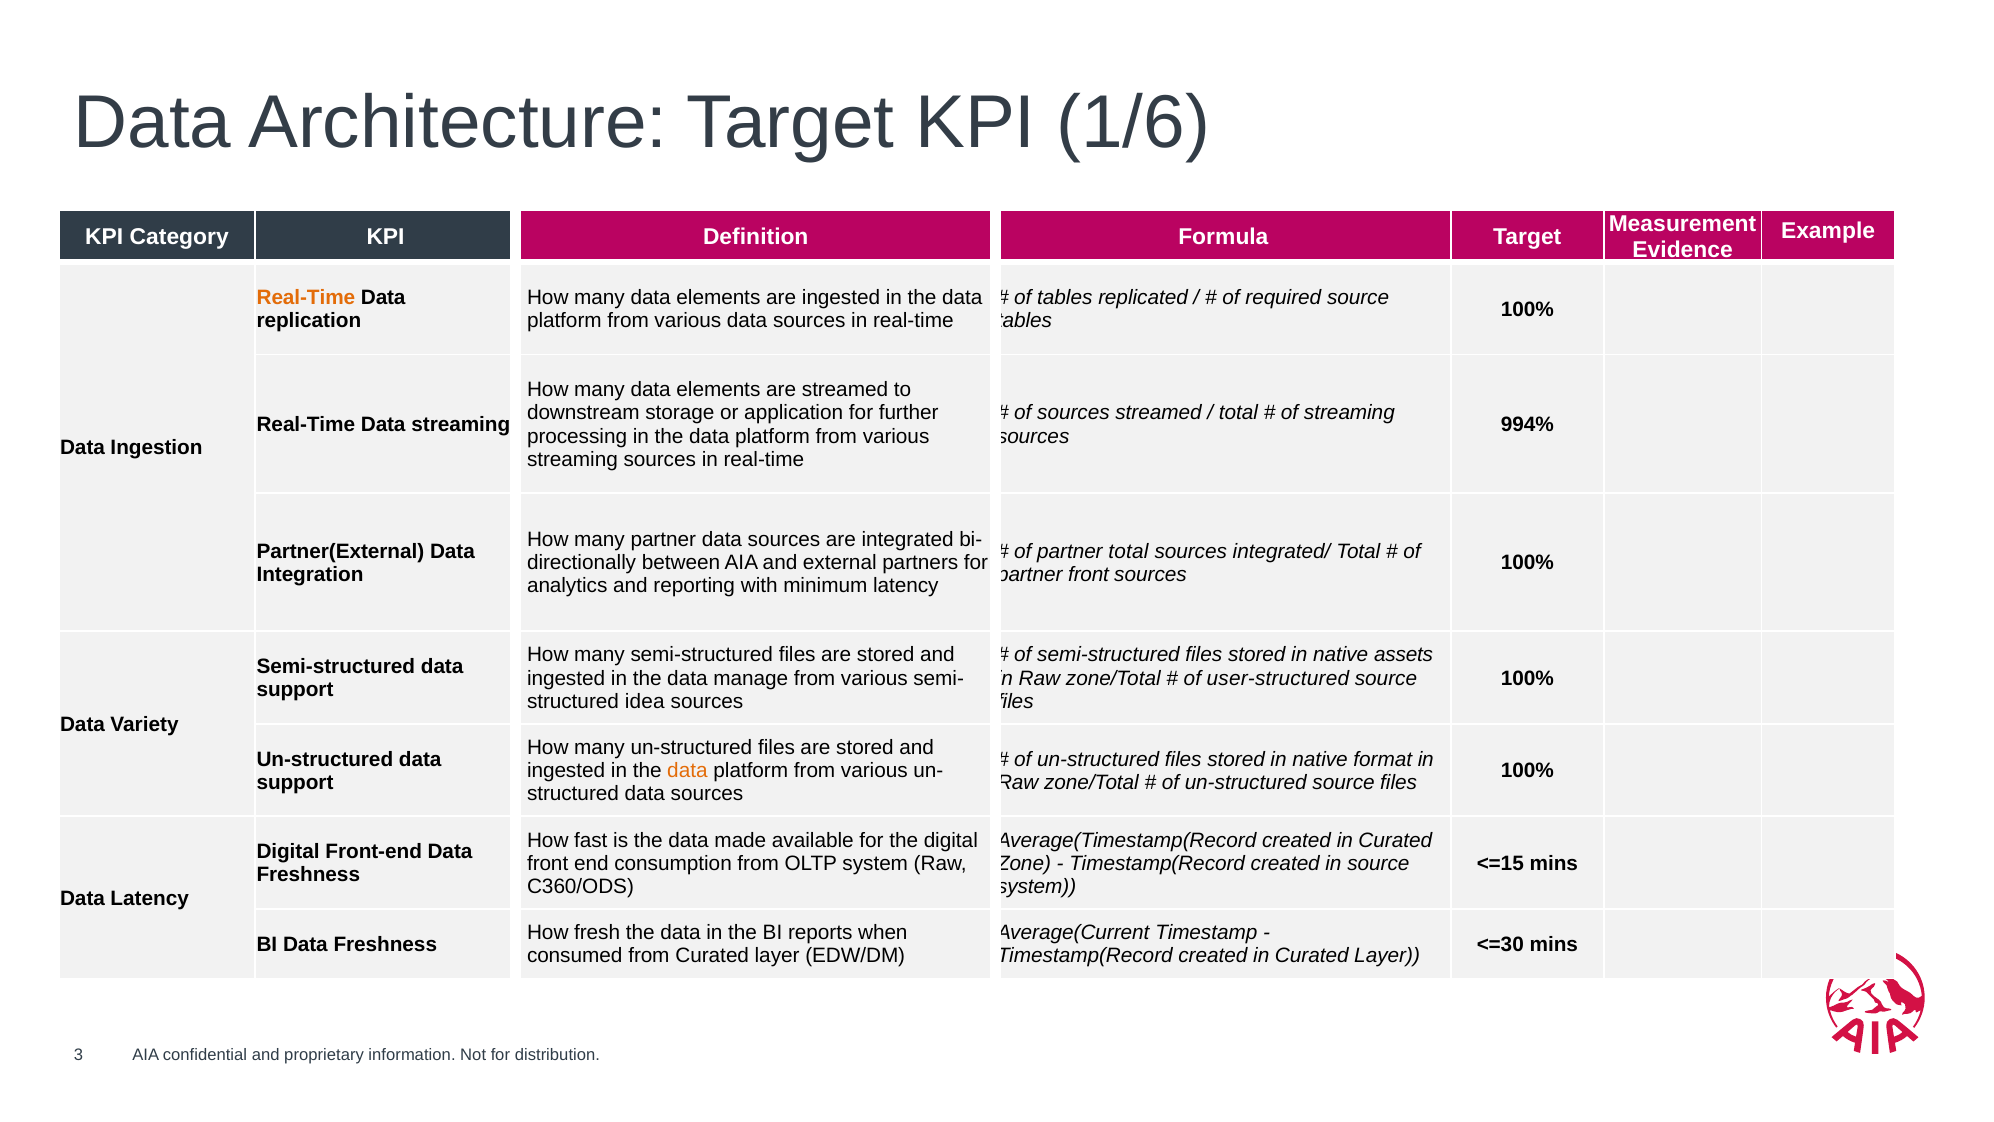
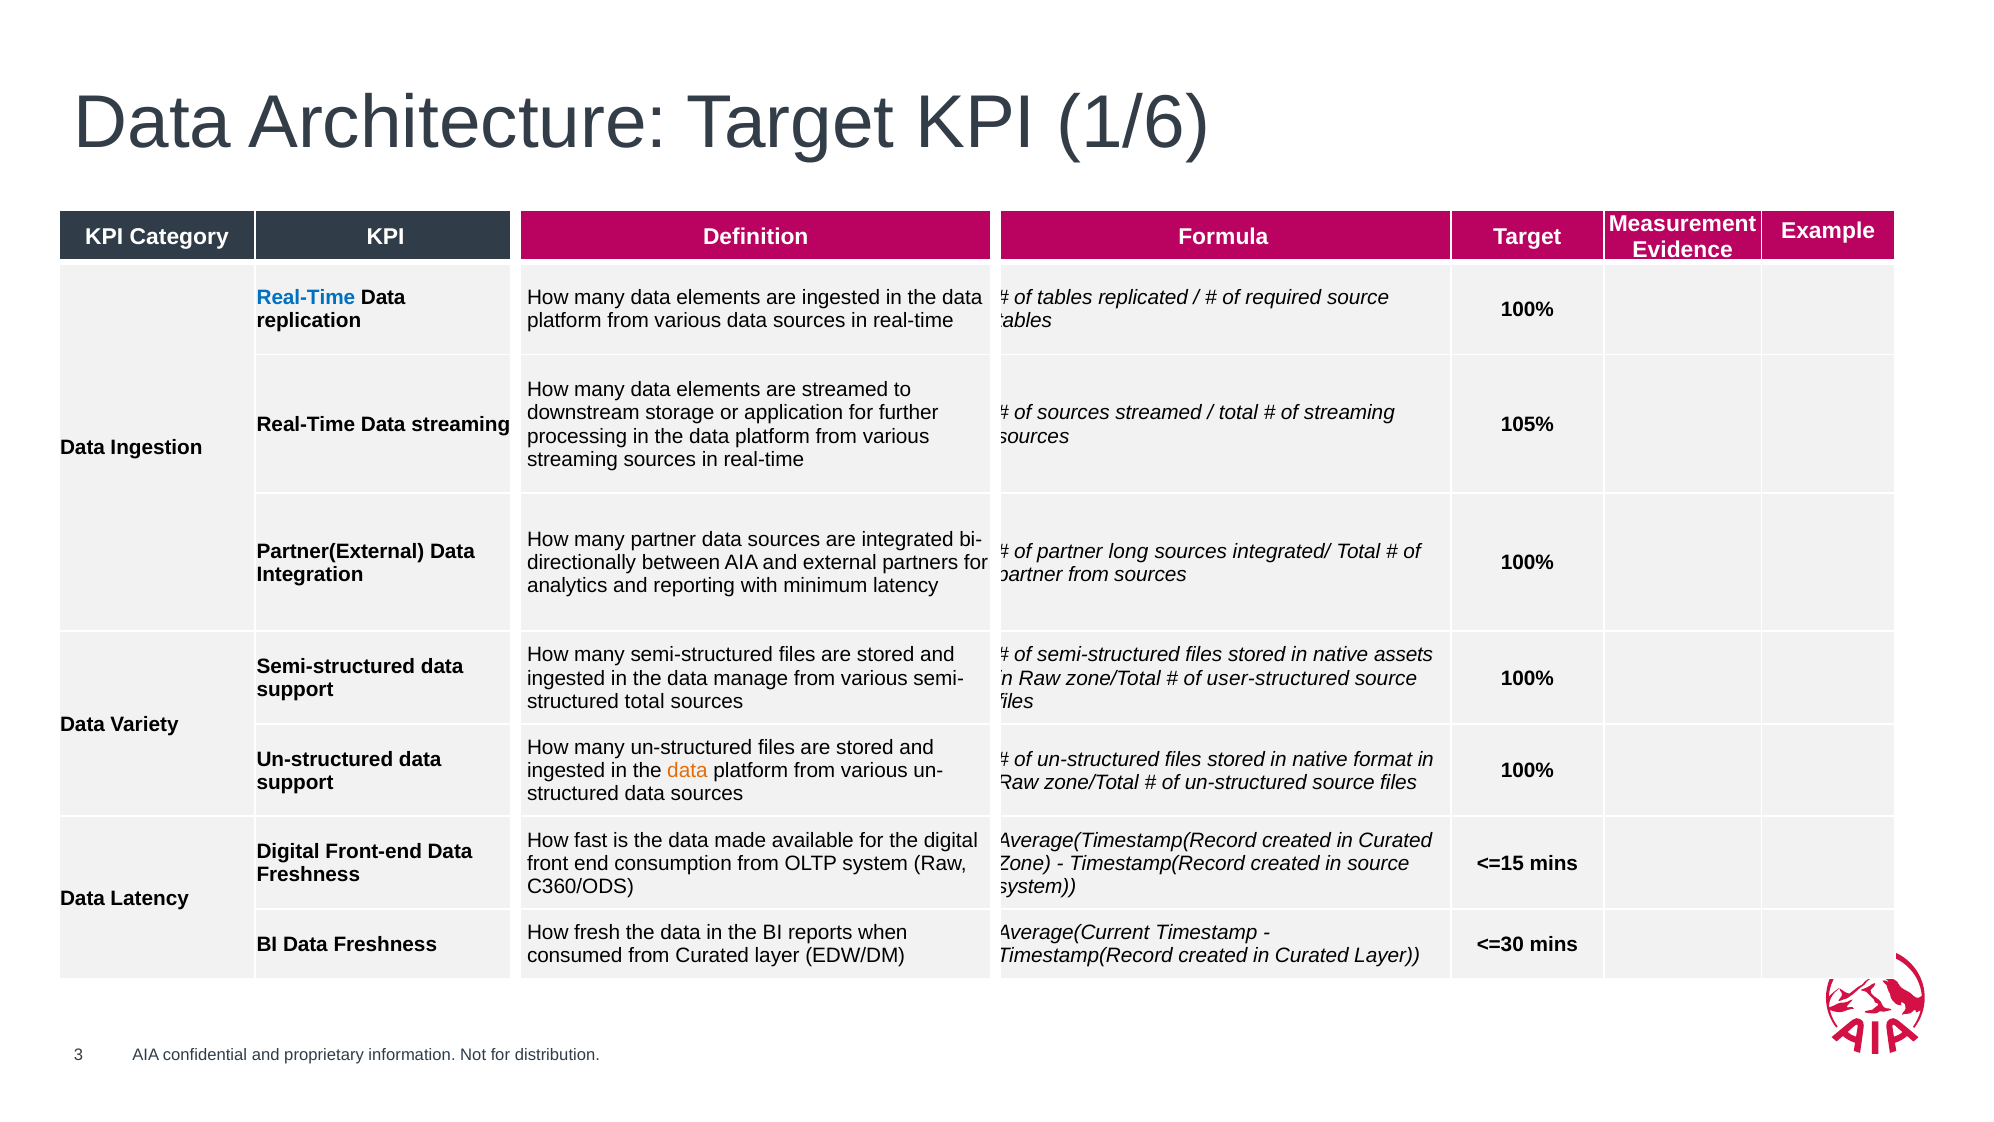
Real-Time colour: orange -> blue (306, 297)
994%: 994% -> 105% (1527, 424)
partner total: total -> long (1128, 551)
front: front -> from (1089, 574)
idea: idea -> total (645, 701)
